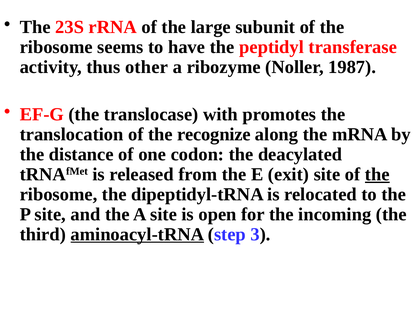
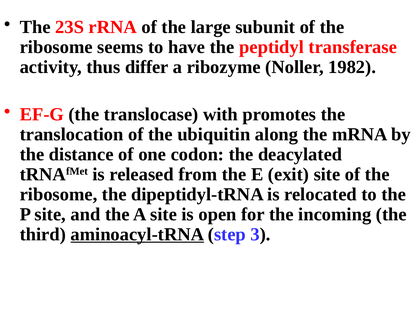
other: other -> differ (147, 67)
1987: 1987 -> 1982 (352, 67)
recognize: recognize -> ubiquitin (214, 134)
the underline: present -> none (377, 174)
